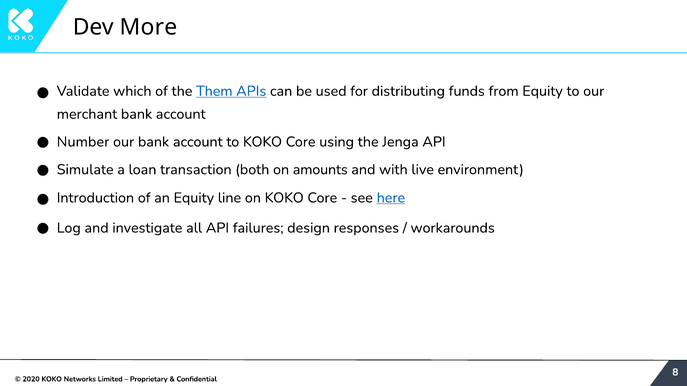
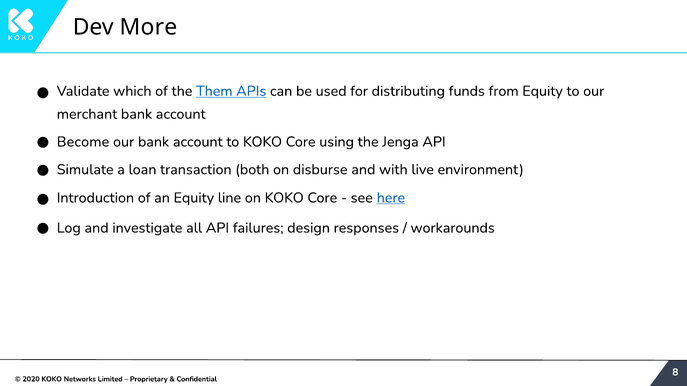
Number: Number -> Become (83, 142)
amounts: amounts -> disburse (320, 170)
